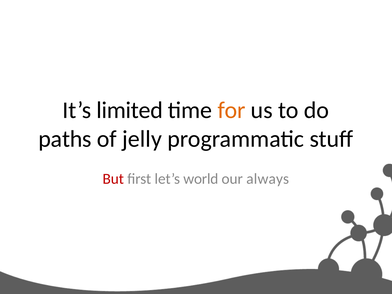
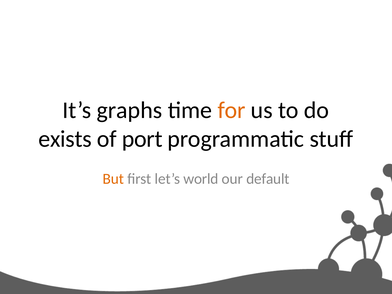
limited: limited -> graphs (129, 110)
paths: paths -> exists (65, 139)
jelly: jelly -> port (142, 139)
But colour: red -> orange (113, 179)
always: always -> default (268, 179)
